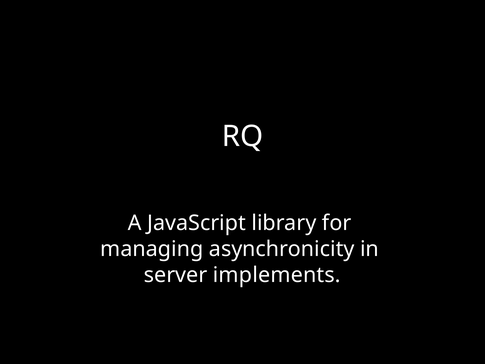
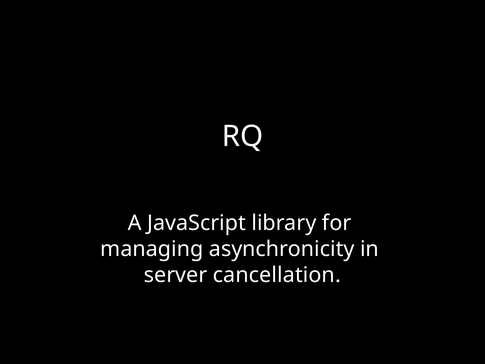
implements: implements -> cancellation (277, 275)
